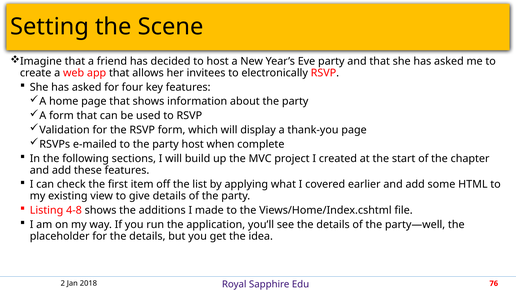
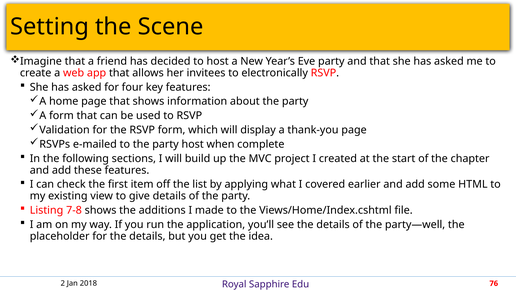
4-8: 4-8 -> 7-8 (74, 210)
